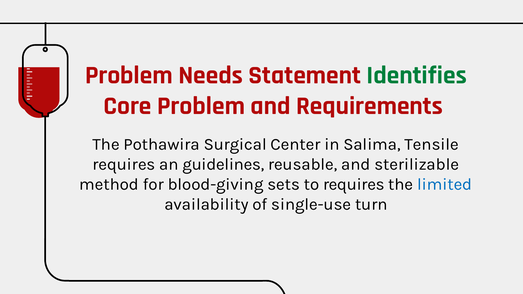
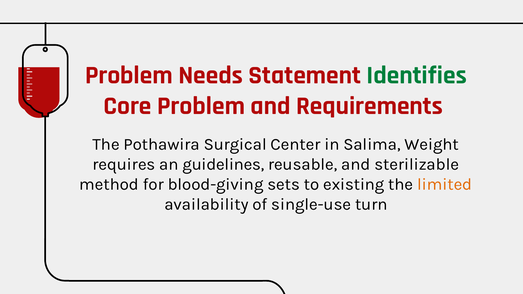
Tensile: Tensile -> Weight (432, 144)
to requires: requires -> existing (354, 184)
limited colour: blue -> orange (445, 184)
